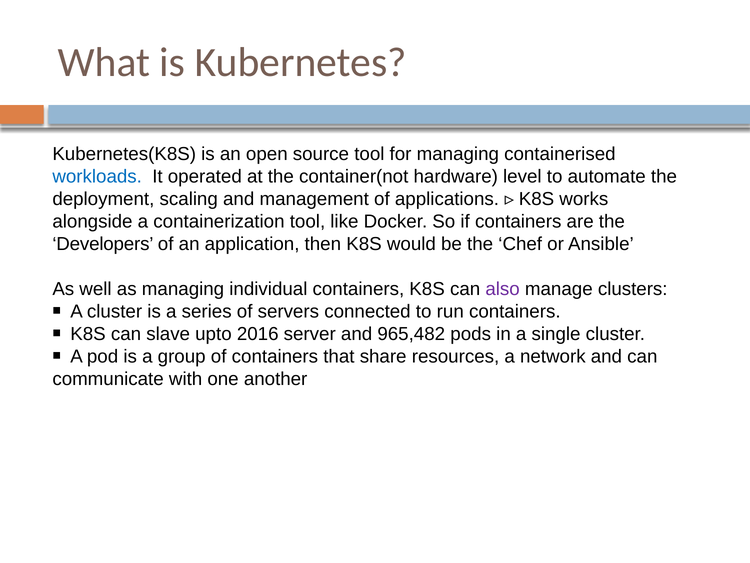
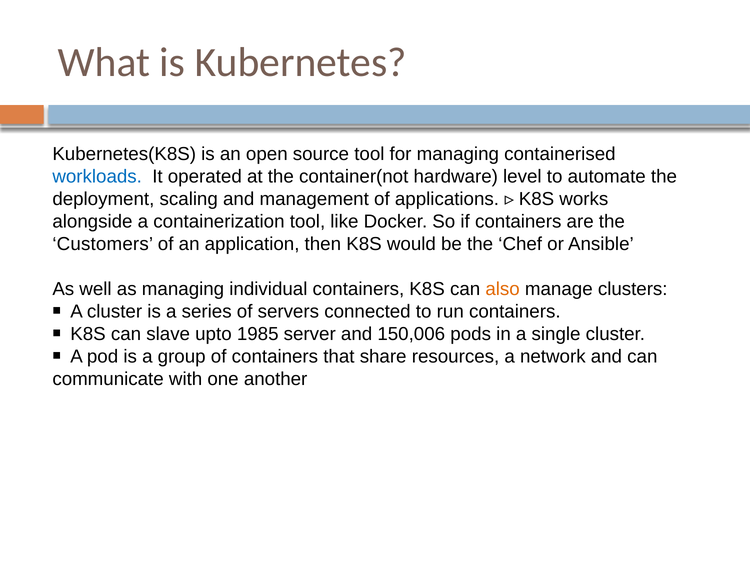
Developers: Developers -> Customers (103, 244)
also colour: purple -> orange (503, 289)
2016: 2016 -> 1985 (258, 334)
965,482: 965,482 -> 150,006 (411, 334)
